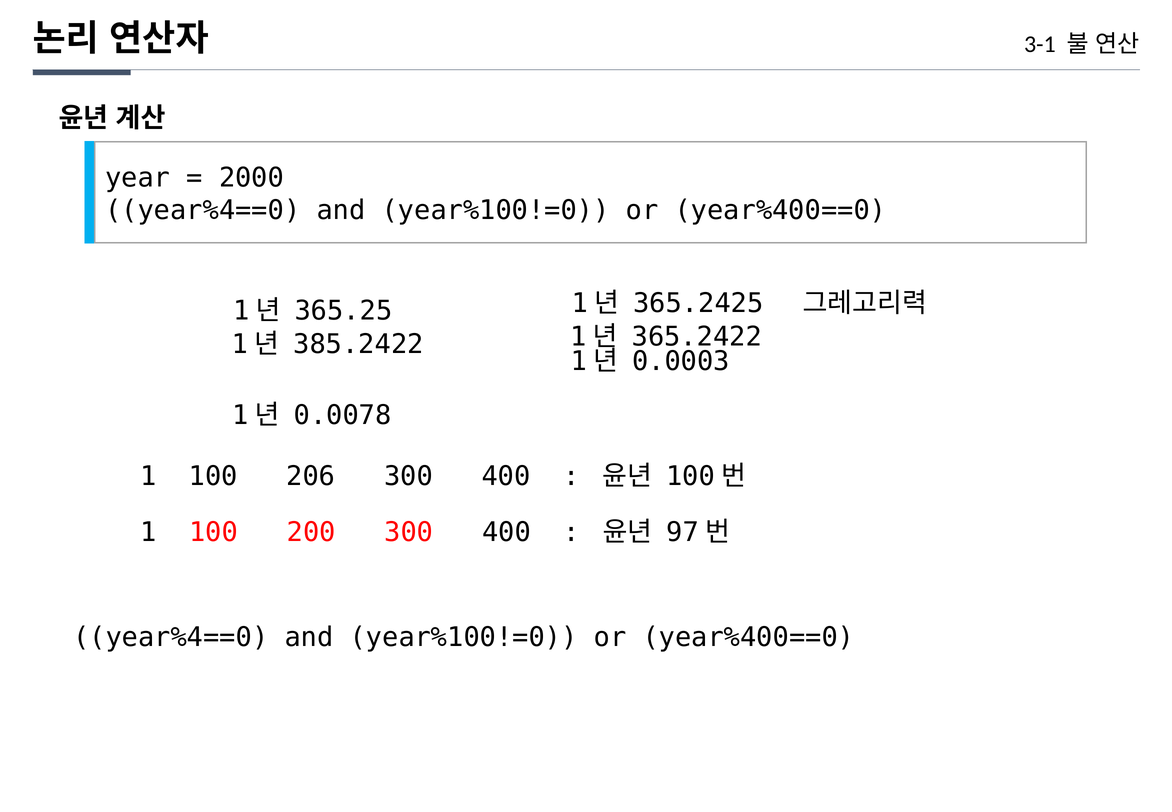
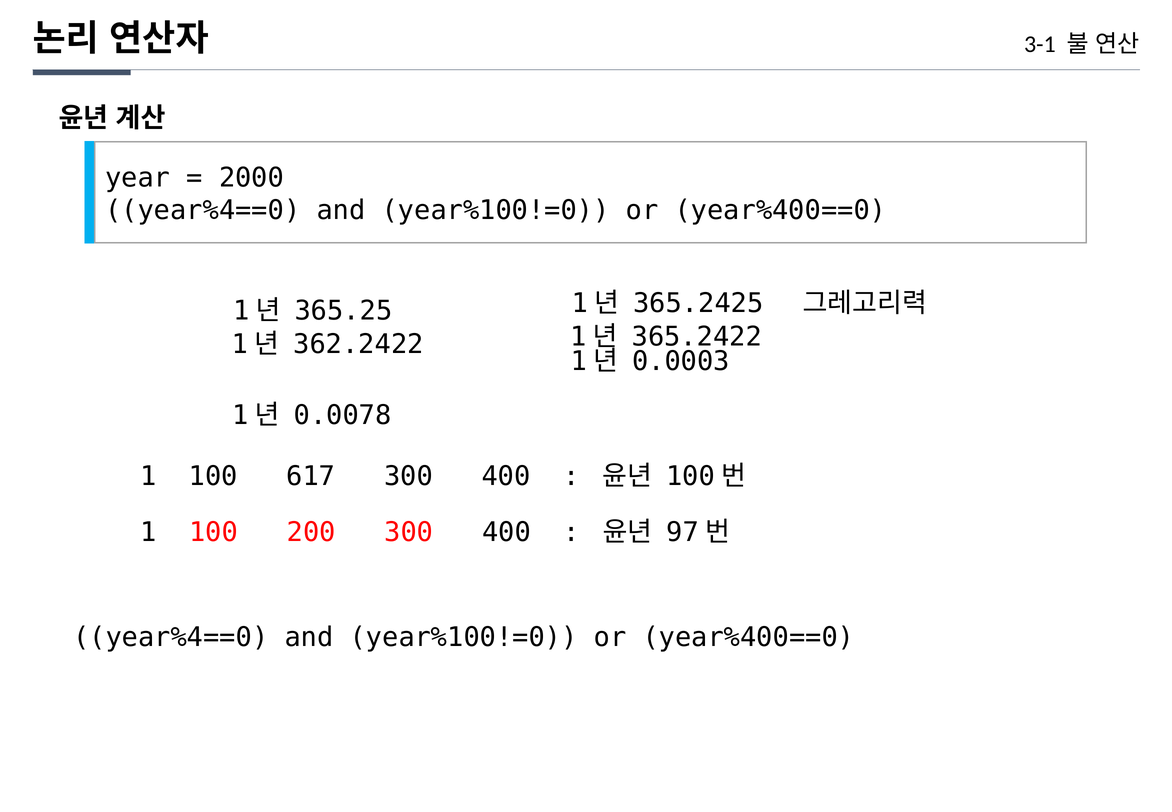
385.2422: 385.2422 -> 362.2422 (358, 344)
206: 206 -> 617 (311, 476)
